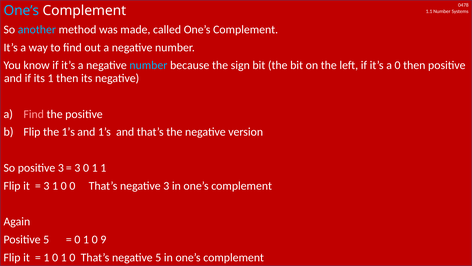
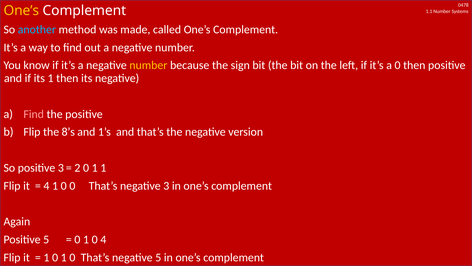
One’s colour: light blue -> yellow (21, 11)
number colour: light blue -> yellow (148, 65)
the 1’s: 1’s -> 8’s (68, 132)
3: 3 -> 2 (77, 168)
3: 3 -> 4 (46, 185)
0 9: 9 -> 4 (103, 239)
